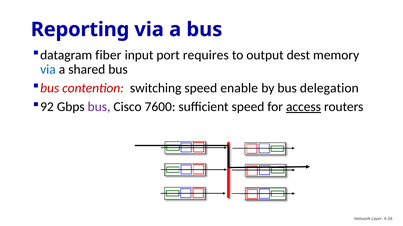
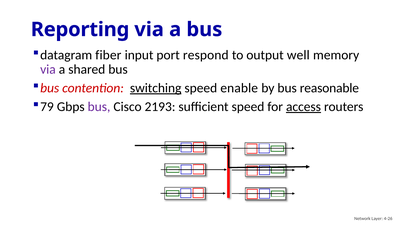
requires: requires -> respond (206, 55)
dest: dest -> well (298, 55)
via colour: blue -> purple (48, 70)
switching underline: none -> present (156, 88)
delegation: delegation -> reasonable (329, 88)
92: 92 -> 79 (47, 107)
7600: 7600 -> 2193 (160, 107)
